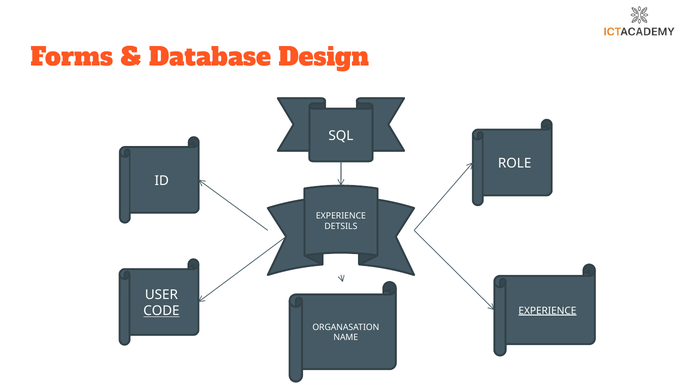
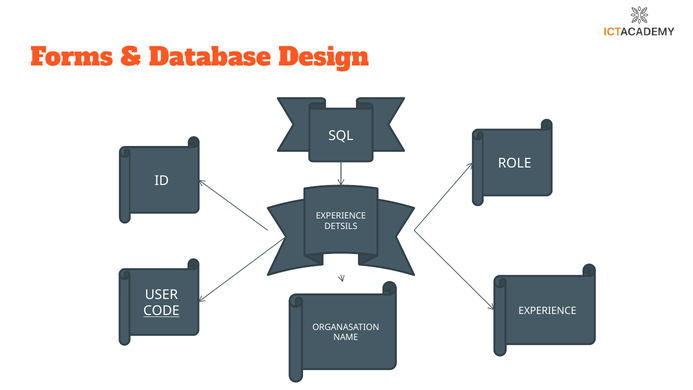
EXPERIENCE underline: present -> none (547, 311)
